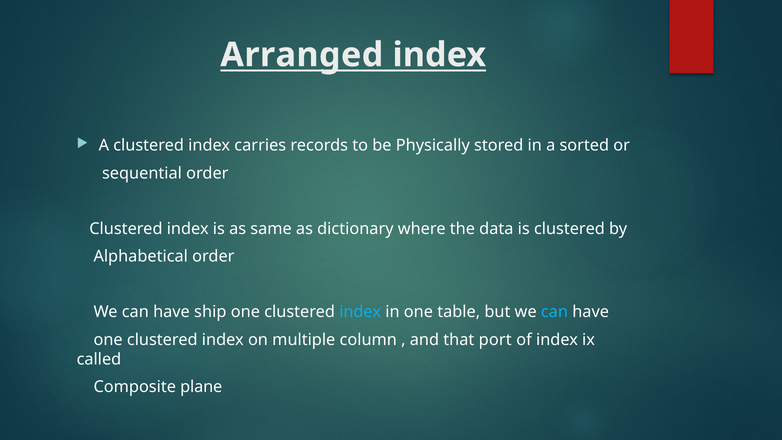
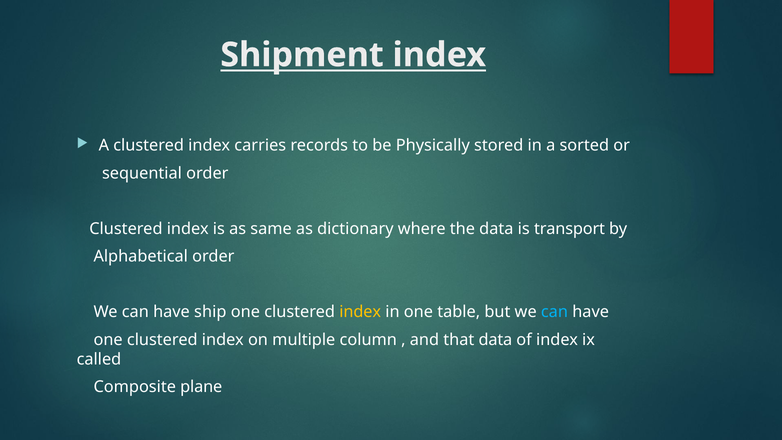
Arranged: Arranged -> Shipment (302, 55)
is clustered: clustered -> transport (570, 229)
index colour: light blue -> yellow (360, 312)
that port: port -> data (495, 340)
